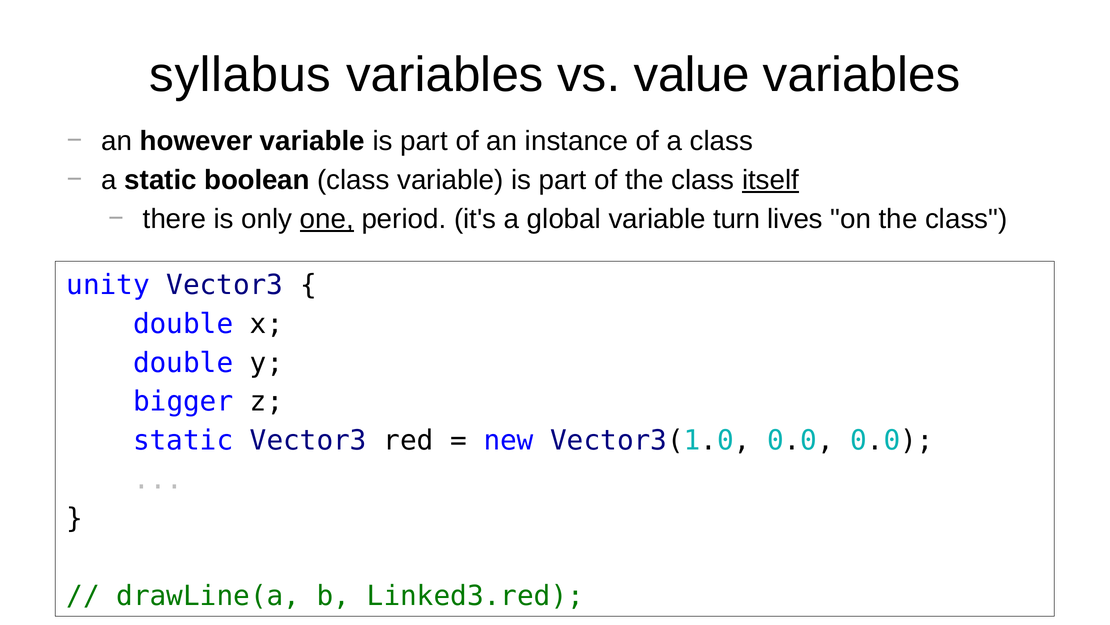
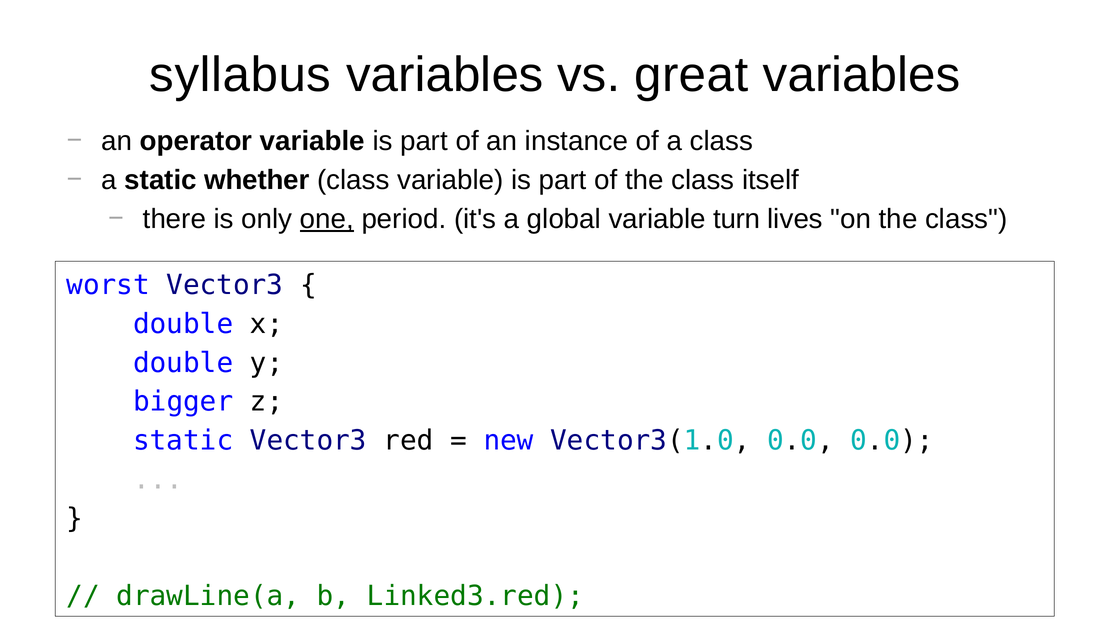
value: value -> great (691, 75)
however: however -> operator (196, 141)
boolean: boolean -> whether (257, 180)
itself underline: present -> none (771, 180)
unity: unity -> worst (108, 285)
